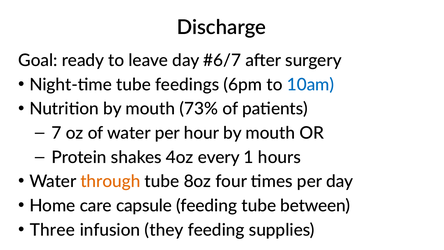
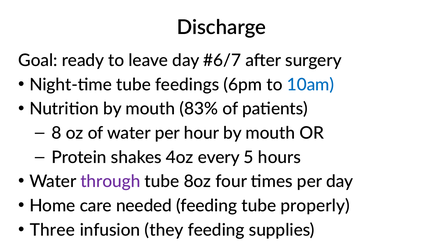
73%: 73% -> 83% (199, 109)
7: 7 -> 8 (57, 133)
1: 1 -> 5 (249, 157)
through colour: orange -> purple (110, 181)
capsule: capsule -> needed (144, 206)
between: between -> properly (315, 206)
